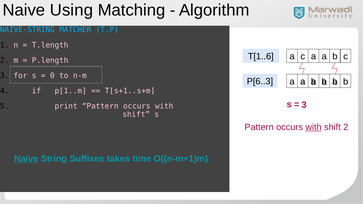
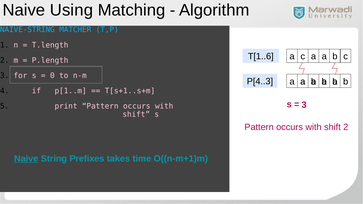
P[6..3: P[6..3 -> P[4..3 (260, 82)
with underline: present -> none (314, 127)
Suffixes: Suffixes -> Prefixes (87, 159)
